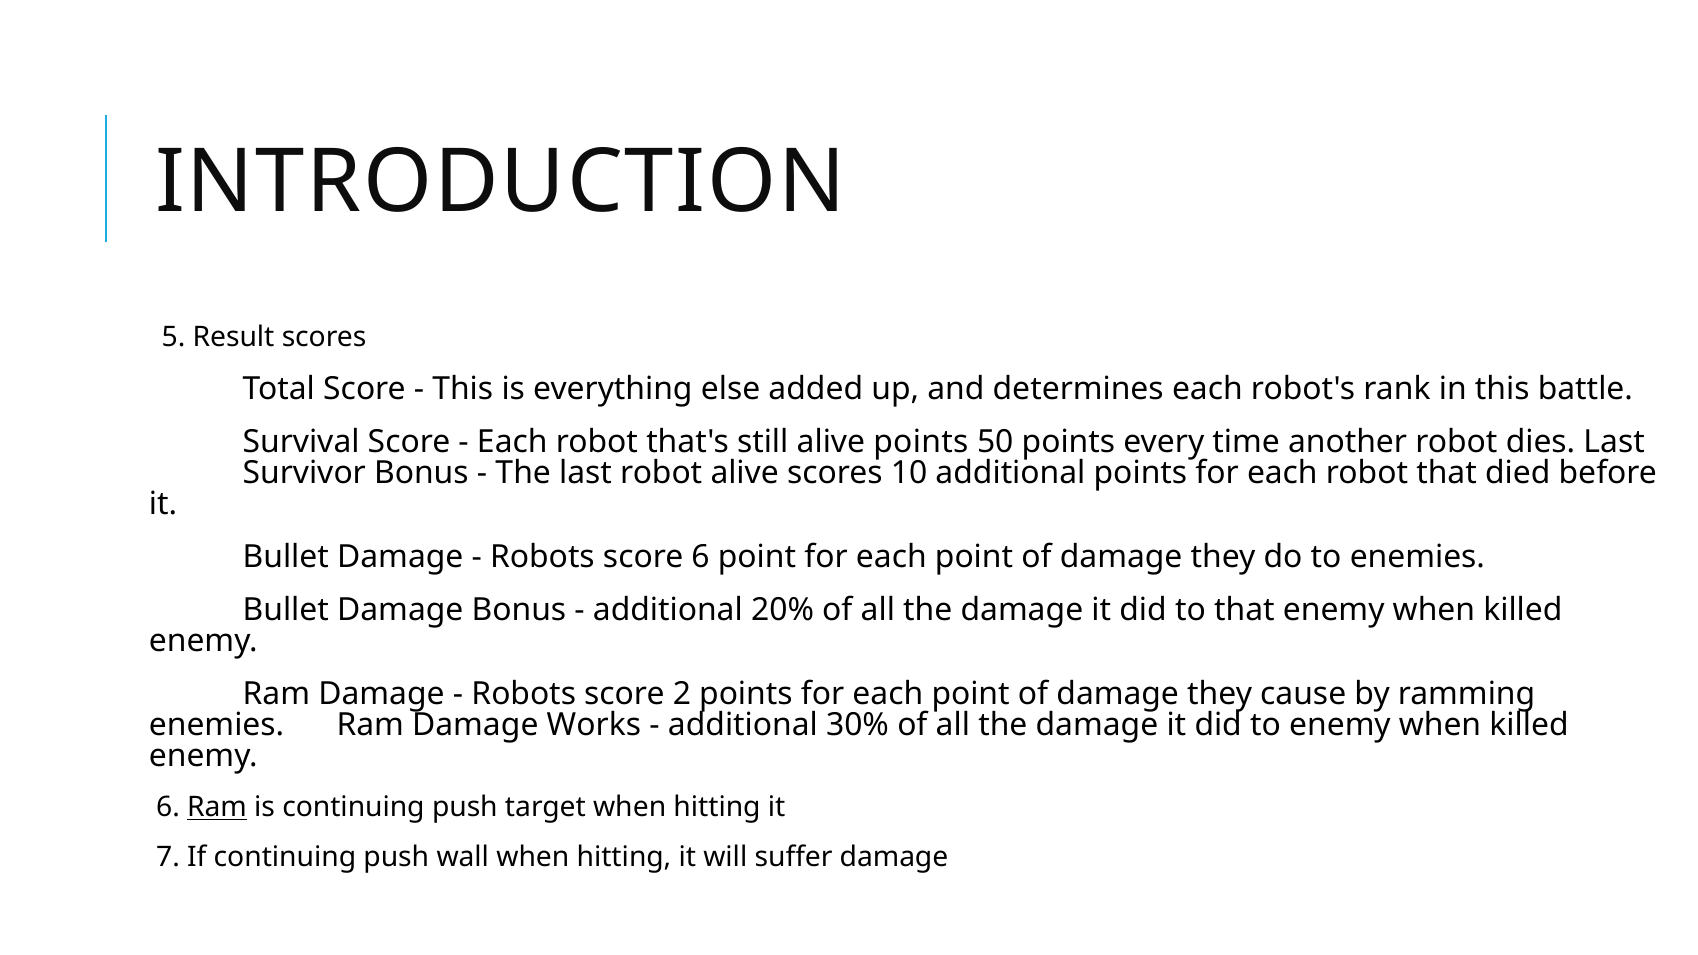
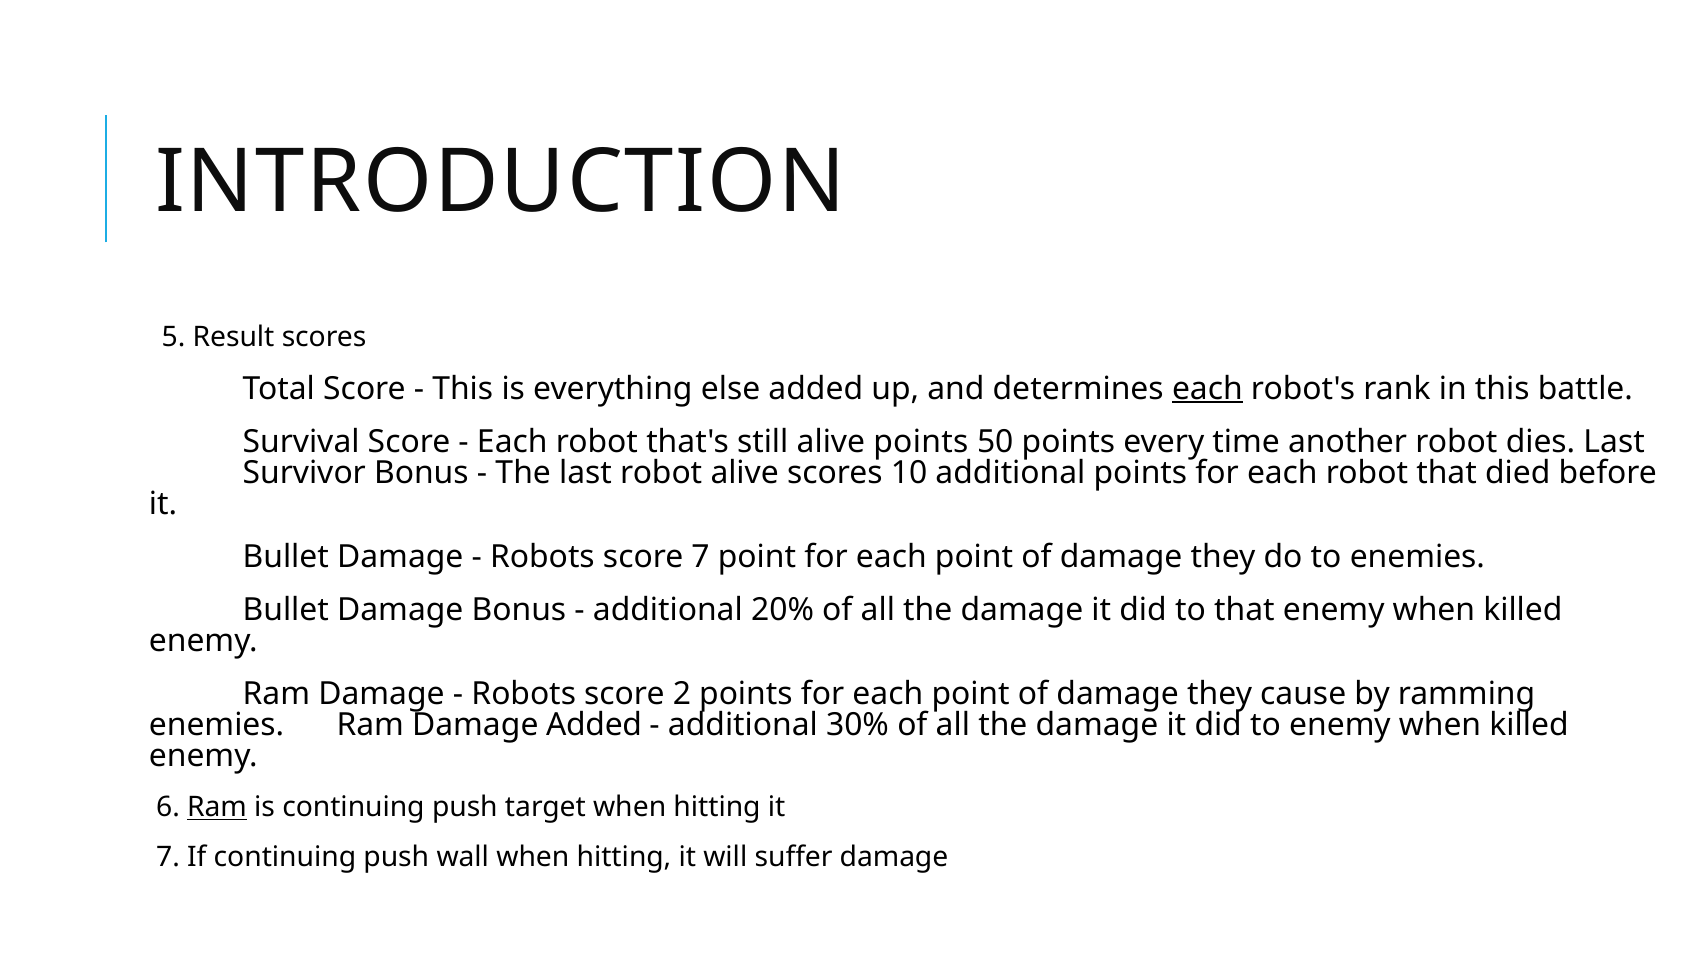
each underline: none -> present (1207, 389)
score 6: 6 -> 7 (701, 557)
Damage Works: Works -> Added (594, 725)
